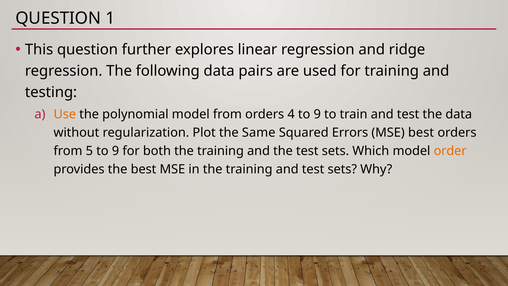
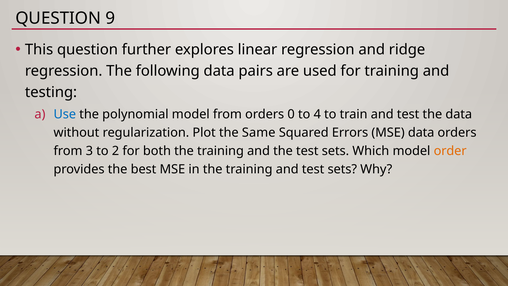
1: 1 -> 9 (110, 18)
Use colour: orange -> blue (65, 114)
4: 4 -> 0 (291, 114)
9: 9 -> 4 (317, 114)
MSE best: best -> data (421, 133)
5: 5 -> 3 (89, 151)
9: 9 -> 2 (116, 151)
